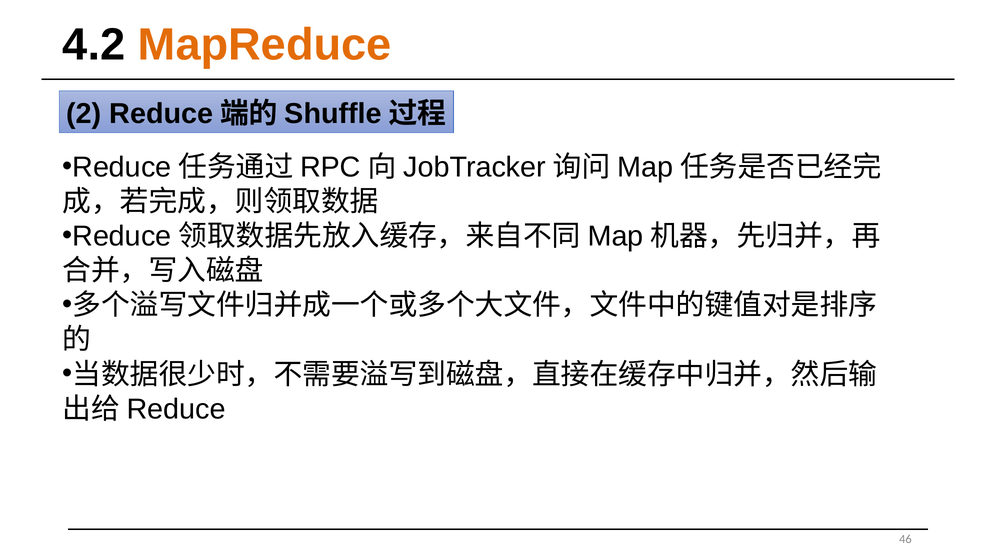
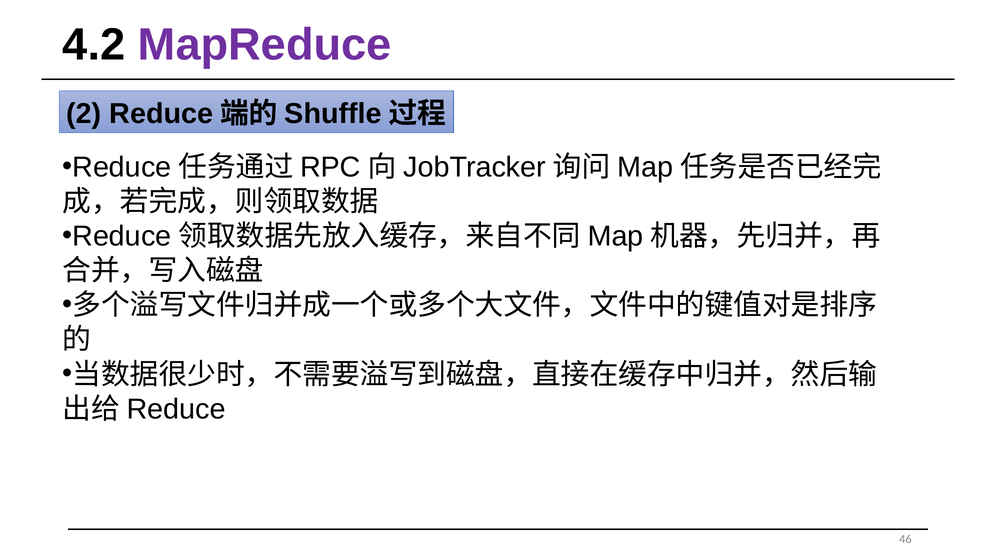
MapReduce colour: orange -> purple (265, 45)
